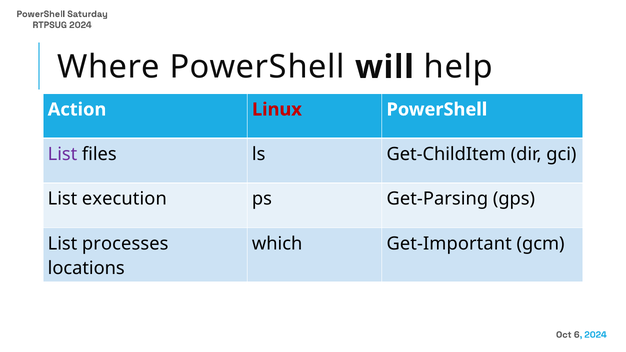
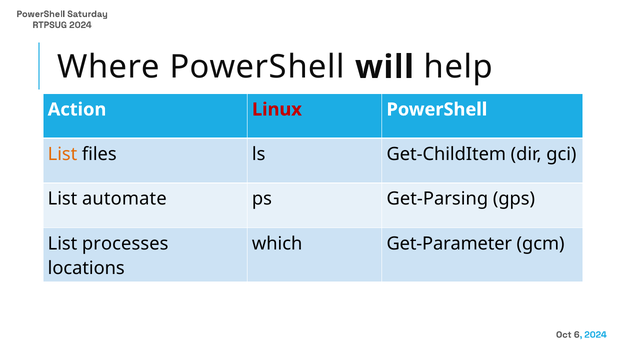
List colour: purple -> orange (62, 154)
execution: execution -> automate (124, 199)
Get-Important: Get-Important -> Get-Parameter (449, 244)
